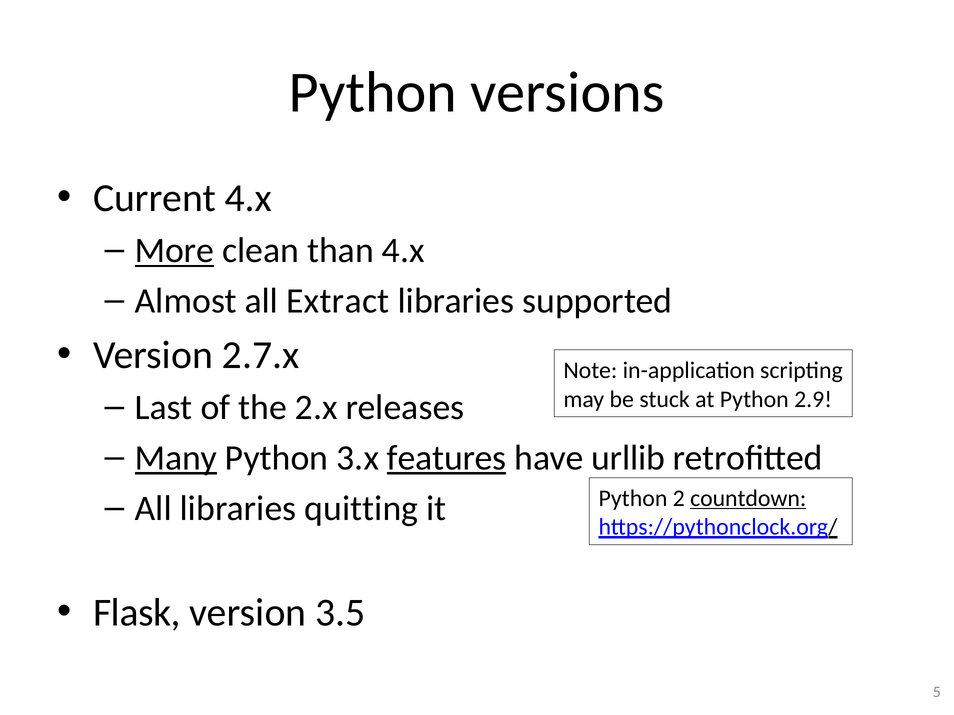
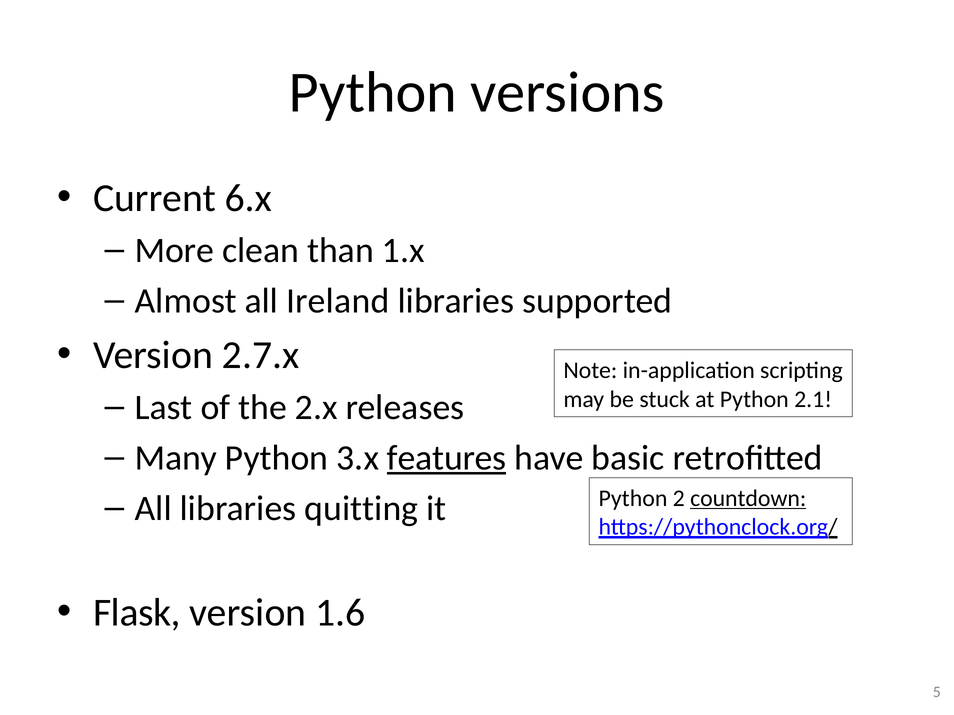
Current 4.x: 4.x -> 6.x (248, 198)
More underline: present -> none (174, 251)
than 4.x: 4.x -> 1.x (403, 251)
Extract: Extract -> Ireland (338, 301)
2.9: 2.9 -> 2.1 (813, 399)
Many underline: present -> none (176, 458)
urllib: urllib -> basic (628, 458)
3.5: 3.5 -> 1.6 (340, 613)
